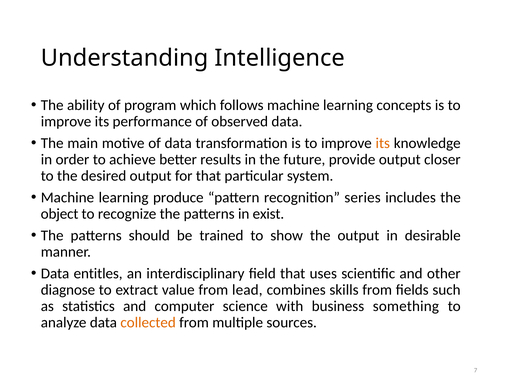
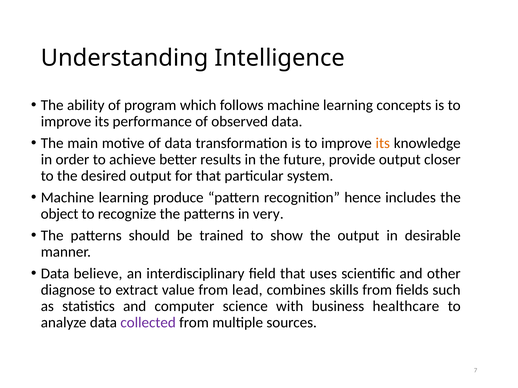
series: series -> hence (363, 198)
exist: exist -> very (268, 214)
entitles: entitles -> believe (98, 274)
something: something -> healthcare (406, 306)
collected colour: orange -> purple (148, 323)
